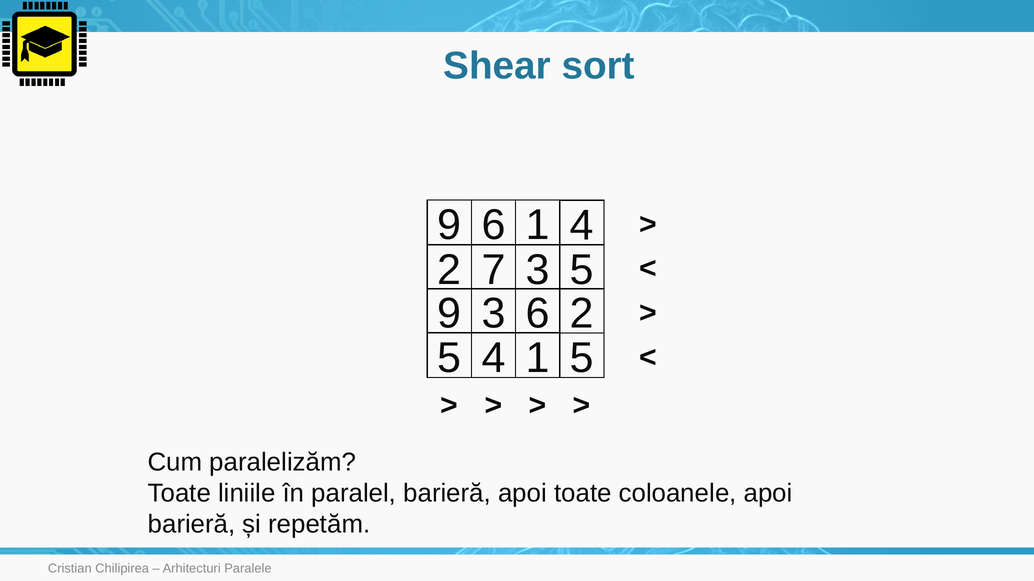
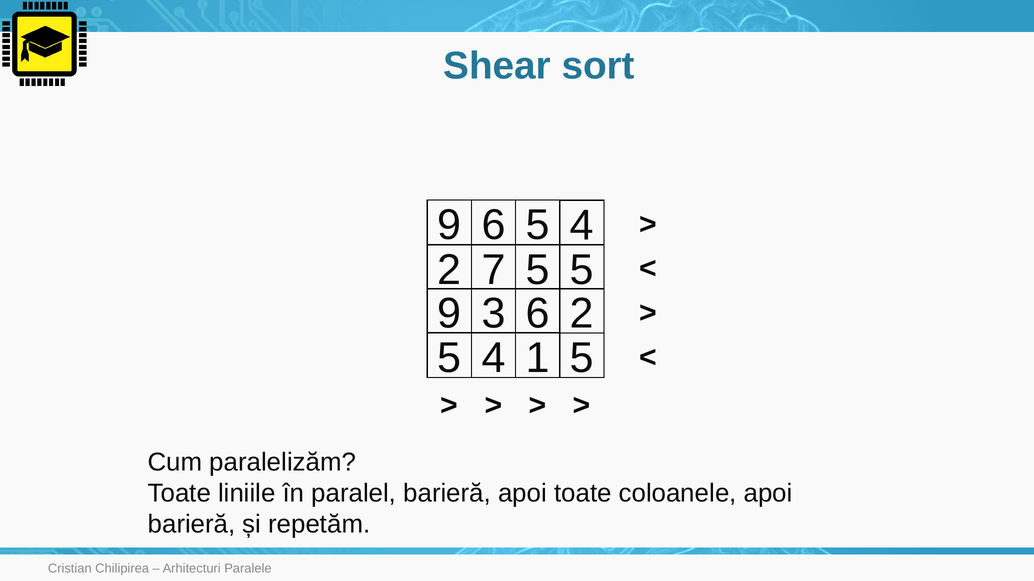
6 1: 1 -> 5 (538, 226)
7 3: 3 -> 5 (538, 270)
